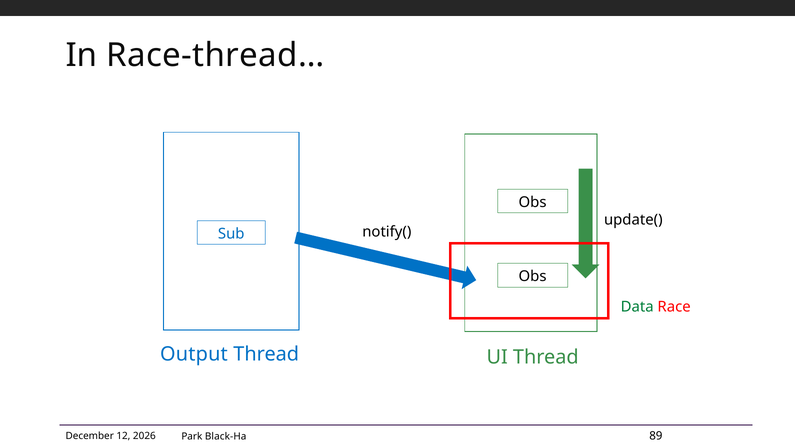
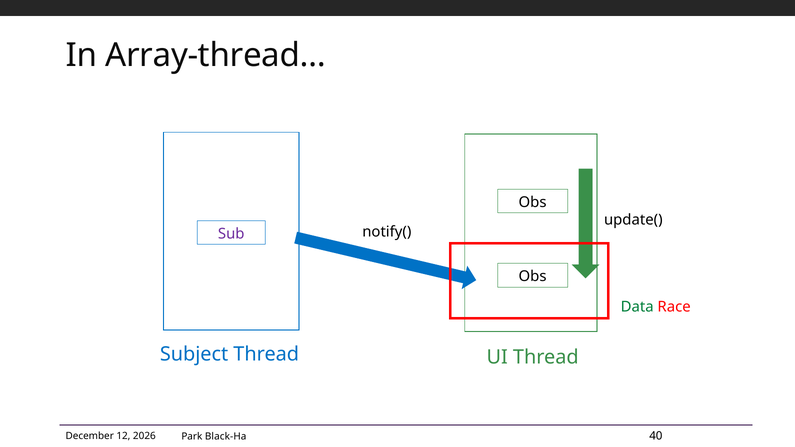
Race-thread…: Race-thread… -> Array-thread… (216, 55)
Sub colour: blue -> purple (231, 234)
Output: Output -> Subject (194, 354)
89: 89 -> 40 (656, 436)
